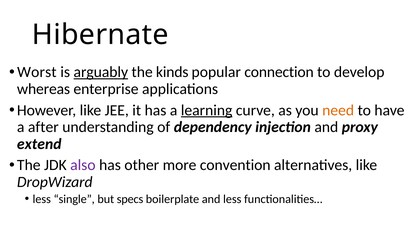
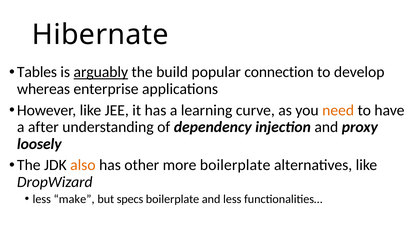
Worst: Worst -> Tables (37, 72)
kinds: kinds -> build (172, 72)
learning underline: present -> none (207, 110)
extend: extend -> loosely (39, 144)
also colour: purple -> orange (83, 165)
more convention: convention -> boilerplate (235, 165)
single: single -> make (74, 199)
